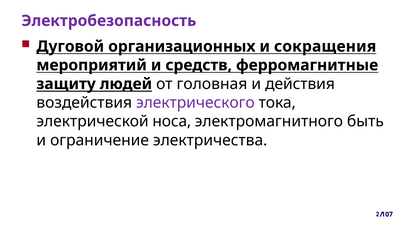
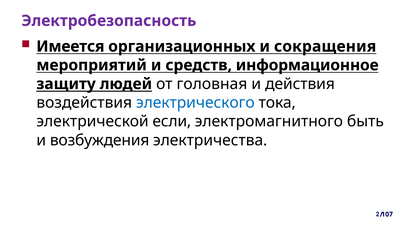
Дуговой: Дуговой -> Имеется (70, 46)
ферромагнитные: ферромагнитные -> информационное (307, 65)
электрического colour: purple -> blue (195, 103)
носа: носа -> если (172, 121)
ограничение: ограничение -> возбуждения (100, 140)
